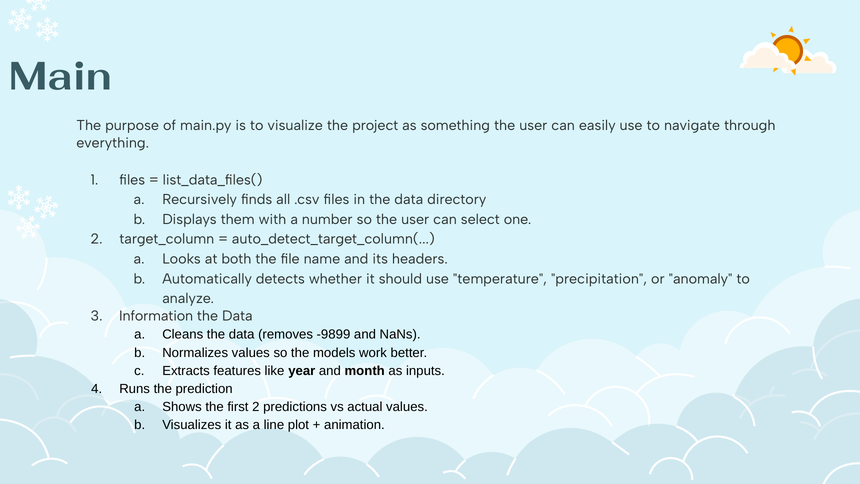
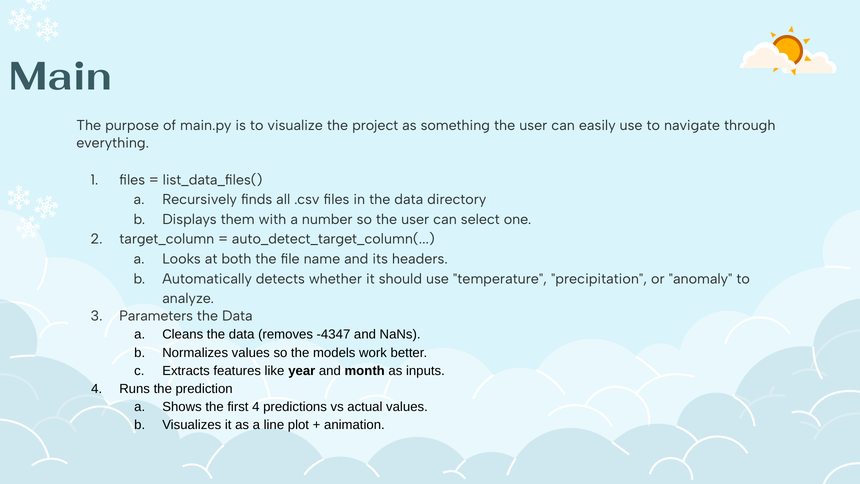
Information: Information -> Parameters (156, 316)
-9899: -9899 -> -4347 (333, 334)
first 2: 2 -> 4 (256, 407)
